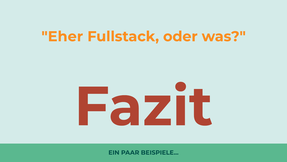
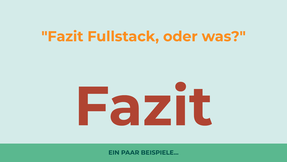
Eher: Eher -> Fazit (62, 36)
